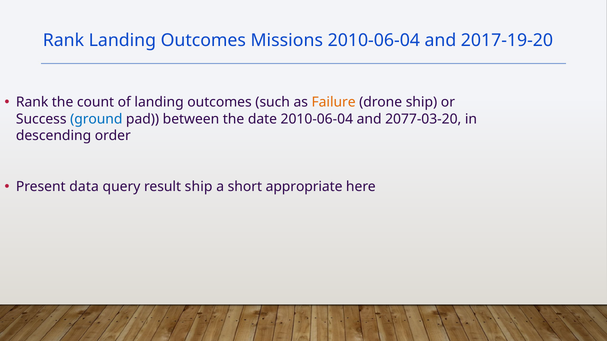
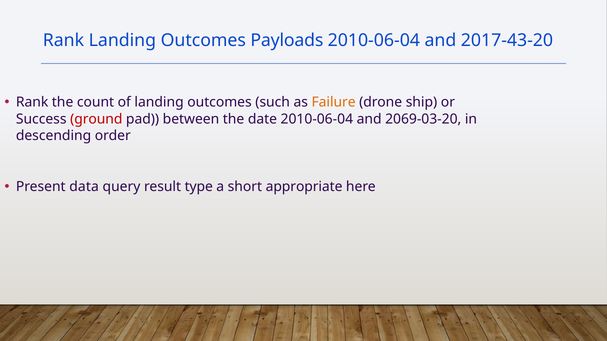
Missions: Missions -> Payloads (287, 40)
2017-19-20: 2017-19-20 -> 2017-43-20 (507, 40)
ground colour: blue -> red (96, 119)
2077-03-20: 2077-03-20 -> 2069-03-20 (423, 119)
result ship: ship -> type (199, 187)
